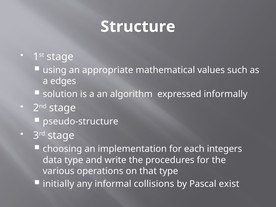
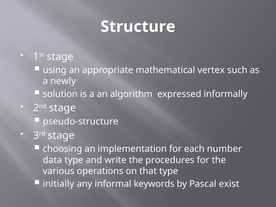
values: values -> vertex (211, 70)
edges: edges -> newly (63, 81)
integers: integers -> number (224, 149)
collisions: collisions -> keywords (154, 184)
